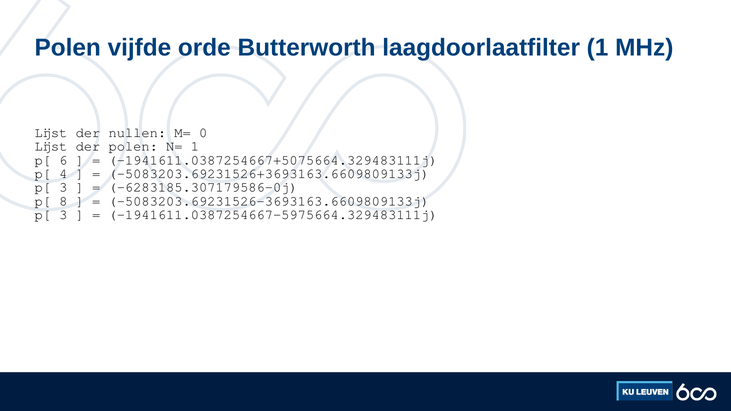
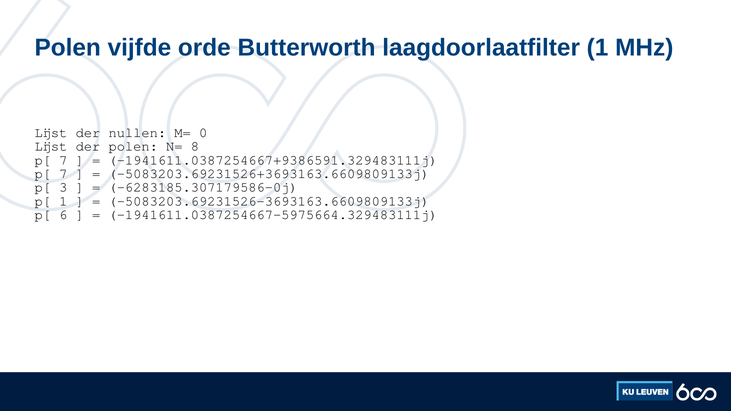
N= 1: 1 -> 8 (195, 146)
6: 6 -> 7 (63, 160)
-1941611.0387254667+5075664.329483111j: -1941611.0387254667+5075664.329483111j -> -1941611.0387254667+9386591.329483111j (273, 160)
4: 4 -> 7 (63, 174)
p[ 8: 8 -> 1 (63, 201)
3: 3 -> 6 (63, 215)
